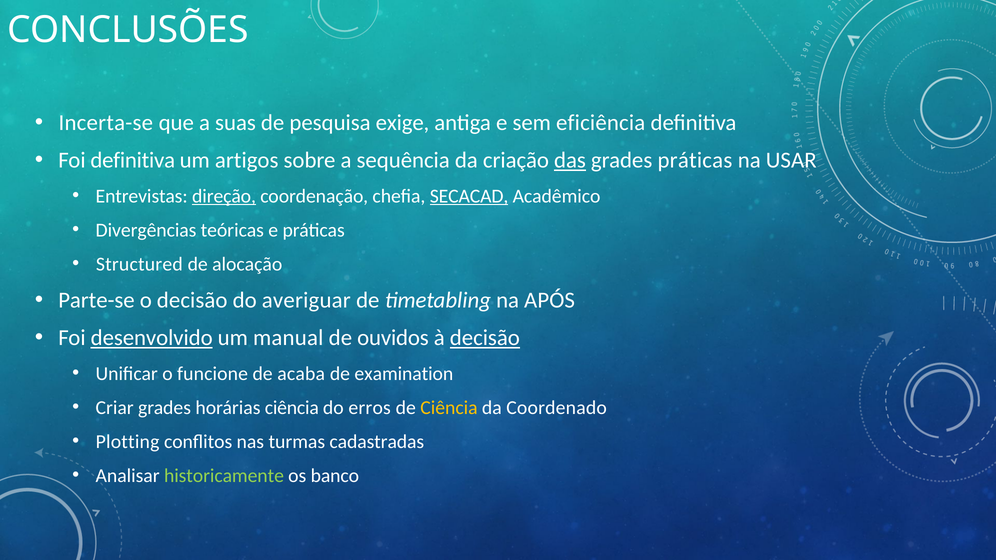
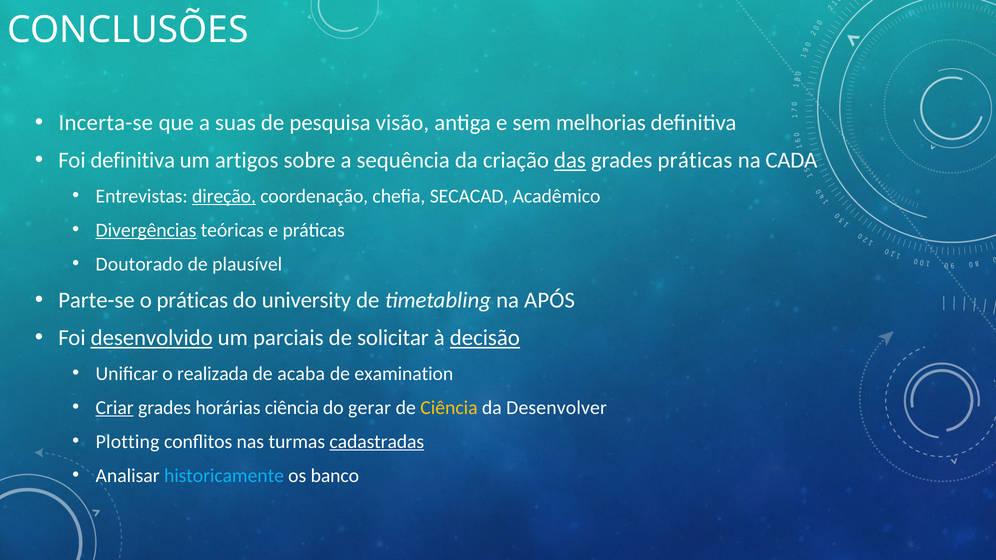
exige: exige -> visão (402, 123)
eficiência: eficiência -> melhorias (601, 123)
USAR: USAR -> CADA (791, 160)
SECACAD underline: present -> none (469, 196)
Divergências underline: none -> present (146, 230)
Structured: Structured -> Doutorado (139, 264)
alocação: alocação -> plausível (247, 264)
o decisão: decisão -> práticas (192, 300)
averiguar: averiguar -> university (307, 300)
manual: manual -> parciais (288, 338)
ouvidos: ouvidos -> solicitar (393, 338)
funcione: funcione -> realizada (213, 374)
Criar underline: none -> present (115, 408)
erros: erros -> gerar (370, 408)
Coordenado: Coordenado -> Desenvolver (557, 408)
cadastradas underline: none -> present (377, 442)
historicamente colour: light green -> light blue (224, 476)
